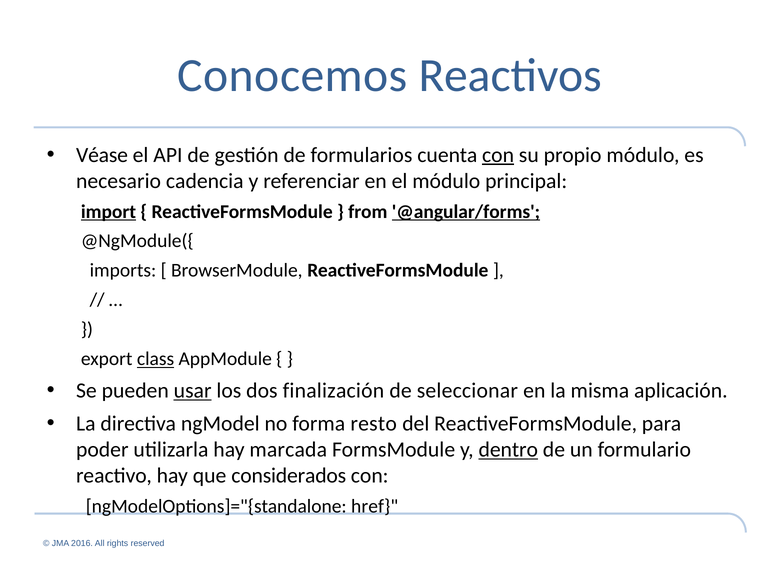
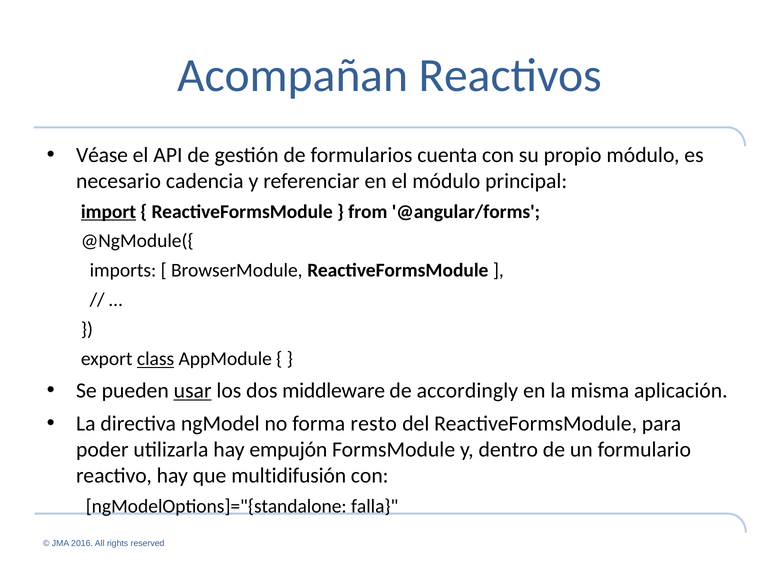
Conocemos: Conocemos -> Acompañan (293, 76)
con underline: present -> none (498, 155)
@angular/forms underline: present -> none (466, 212)
finalización: finalización -> middleware (334, 391)
seleccionar: seleccionar -> accordingly (467, 391)
marcada: marcada -> empujón (288, 450)
dentro underline: present -> none (508, 450)
considerados: considerados -> multidifusión (289, 476)
href: href -> falla (375, 506)
